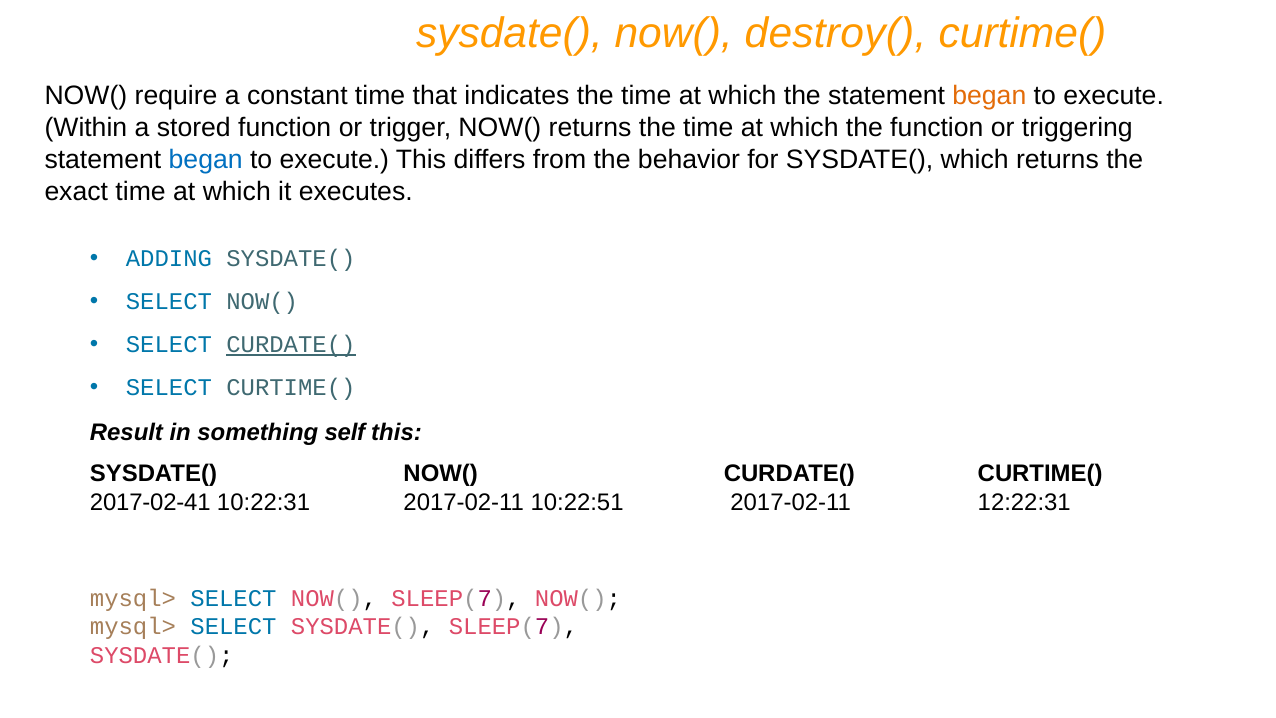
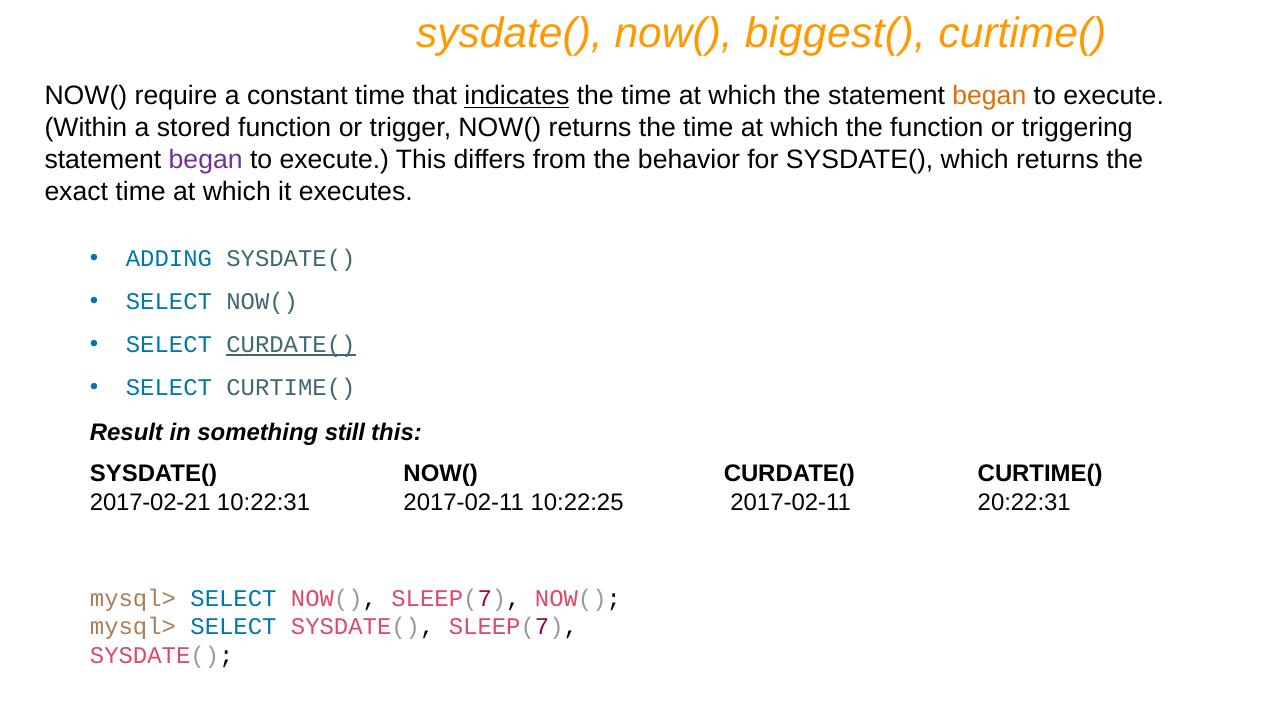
destroy(: destroy( -> biggest( (835, 33)
indicates underline: none -> present (517, 96)
began colour: blue -> purple (206, 160)
self: self -> still (345, 432)
2017-02-41: 2017-02-41 -> 2017-02-21 (150, 502)
10:22:51: 10:22:51 -> 10:22:25 (577, 502)
12:22:31: 12:22:31 -> 20:22:31 (1024, 502)
